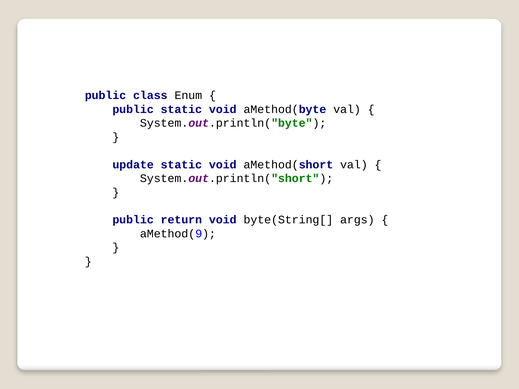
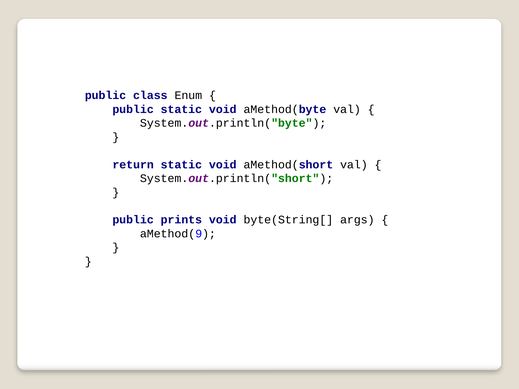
update: update -> return (133, 165)
return: return -> prints (181, 220)
